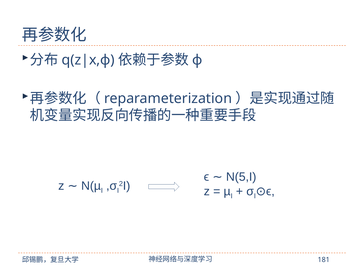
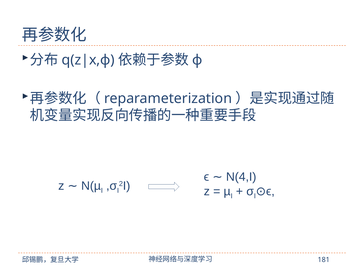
N(5,I: N(5,I -> N(4,I (241, 177)
